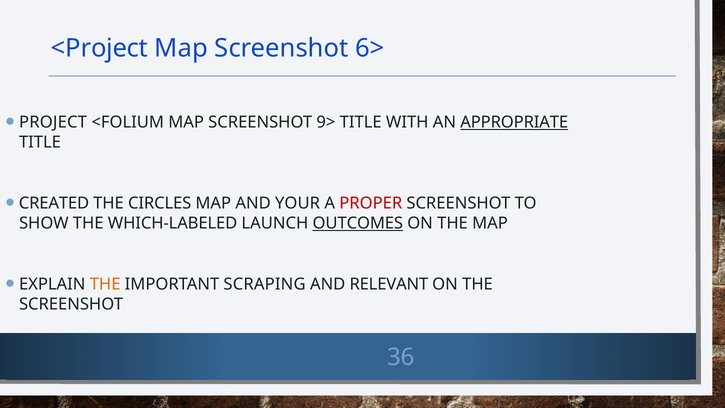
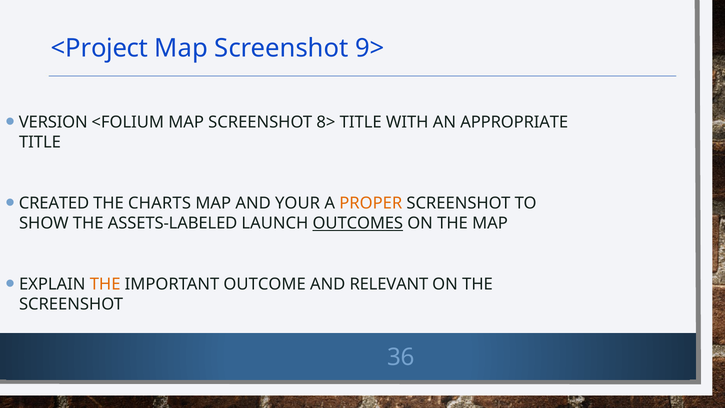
6>: 6> -> 9> (370, 48)
PROJECT: PROJECT -> VERSION (53, 122)
9>: 9> -> 8> (326, 122)
APPROPRIATE underline: present -> none (514, 122)
CIRCLES: CIRCLES -> CHARTS (160, 203)
PROPER colour: red -> orange (371, 203)
WHICH-LABELED: WHICH-LABELED -> ASSETS-LABELED (173, 223)
SCRAPING: SCRAPING -> OUTCOME (265, 284)
